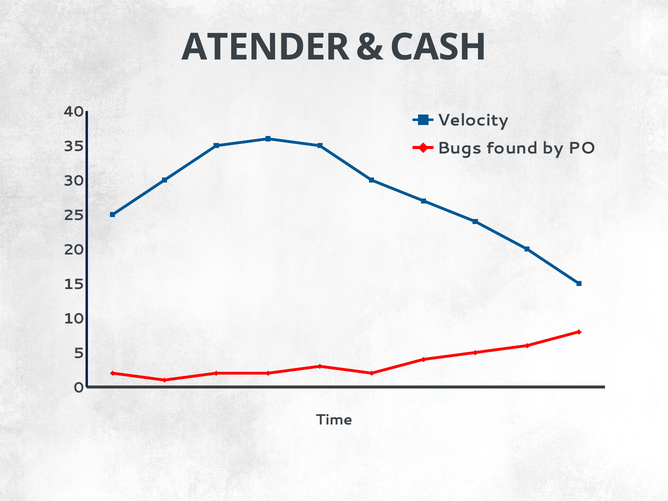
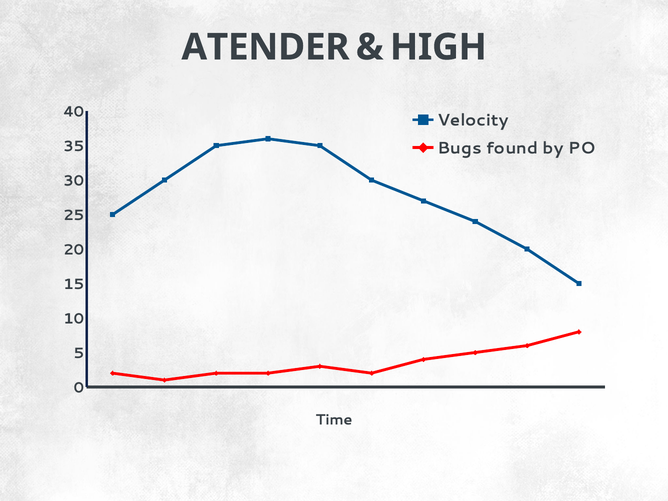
CASH: CASH -> HIGH (438, 47)
